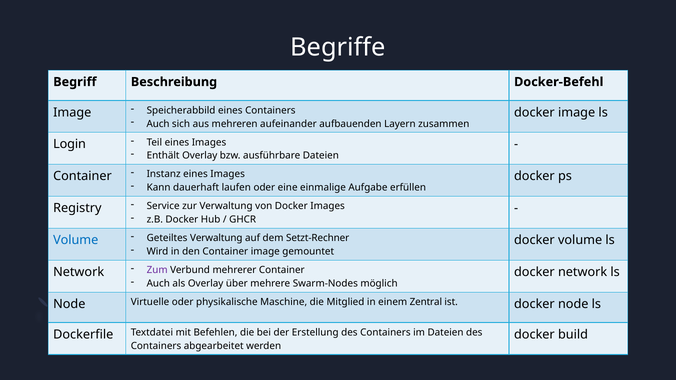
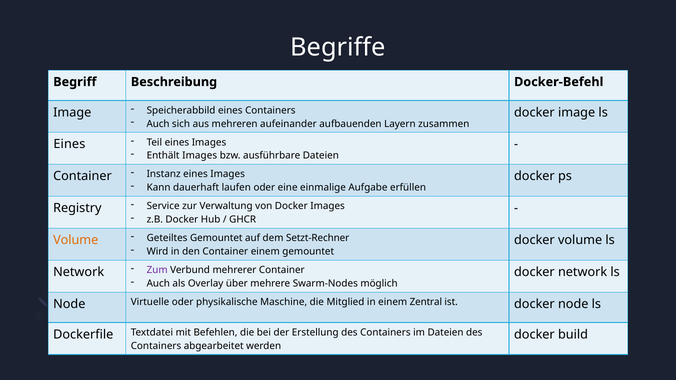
Login: Login -> Eines (69, 144)
Enthält Overlay: Overlay -> Images (200, 156)
Volume colour: blue -> orange (76, 240)
Geteiltes Verwaltung: Verwaltung -> Gemountet (216, 238)
Container image: image -> einem (265, 252)
